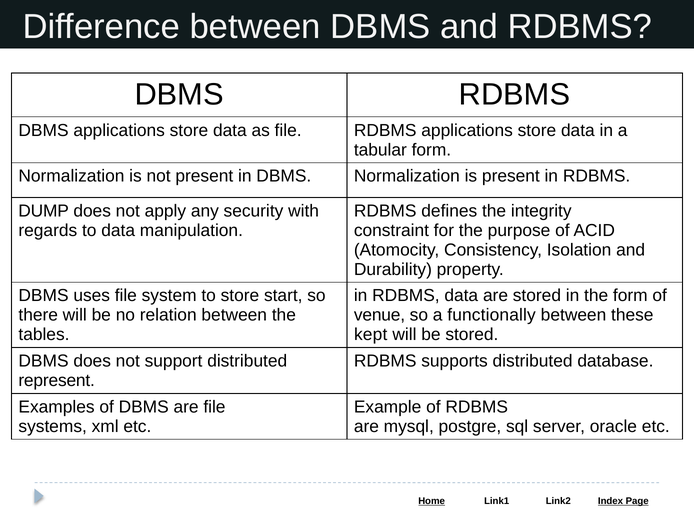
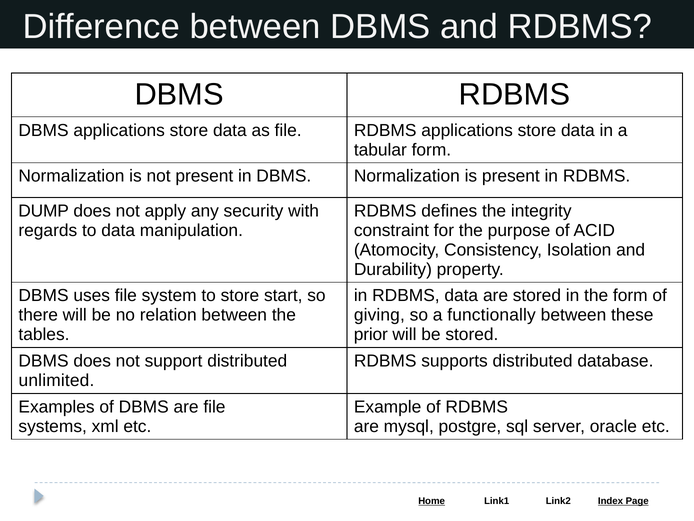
venue: venue -> giving (379, 315)
kept: kept -> prior (371, 334)
represent: represent -> unlimited (56, 380)
